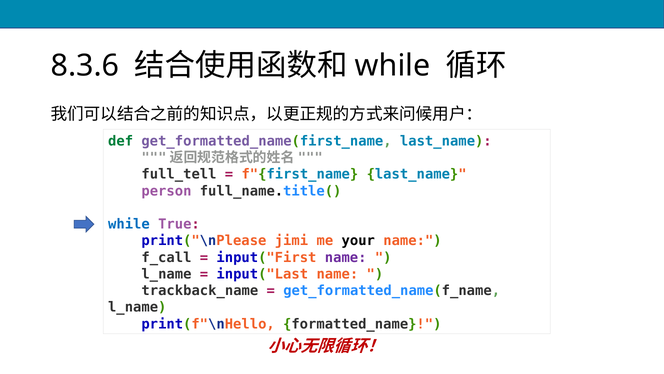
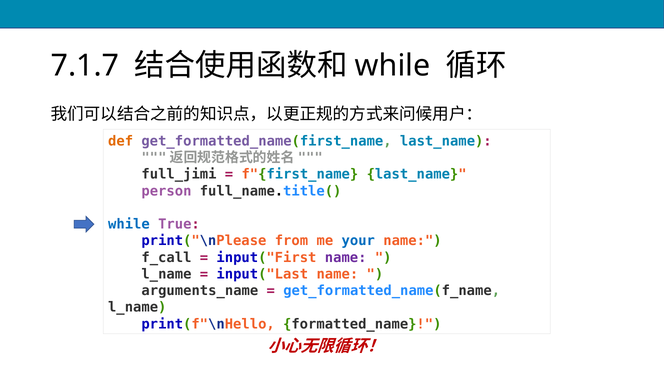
8.3.6: 8.3.6 -> 7.1.7 (85, 66)
def colour: green -> orange (121, 141)
full_tell: full_tell -> full_jimi (179, 174)
jimi: jimi -> from (291, 241)
your colour: black -> blue (358, 241)
trackback_name: trackback_name -> arguments_name (200, 290)
